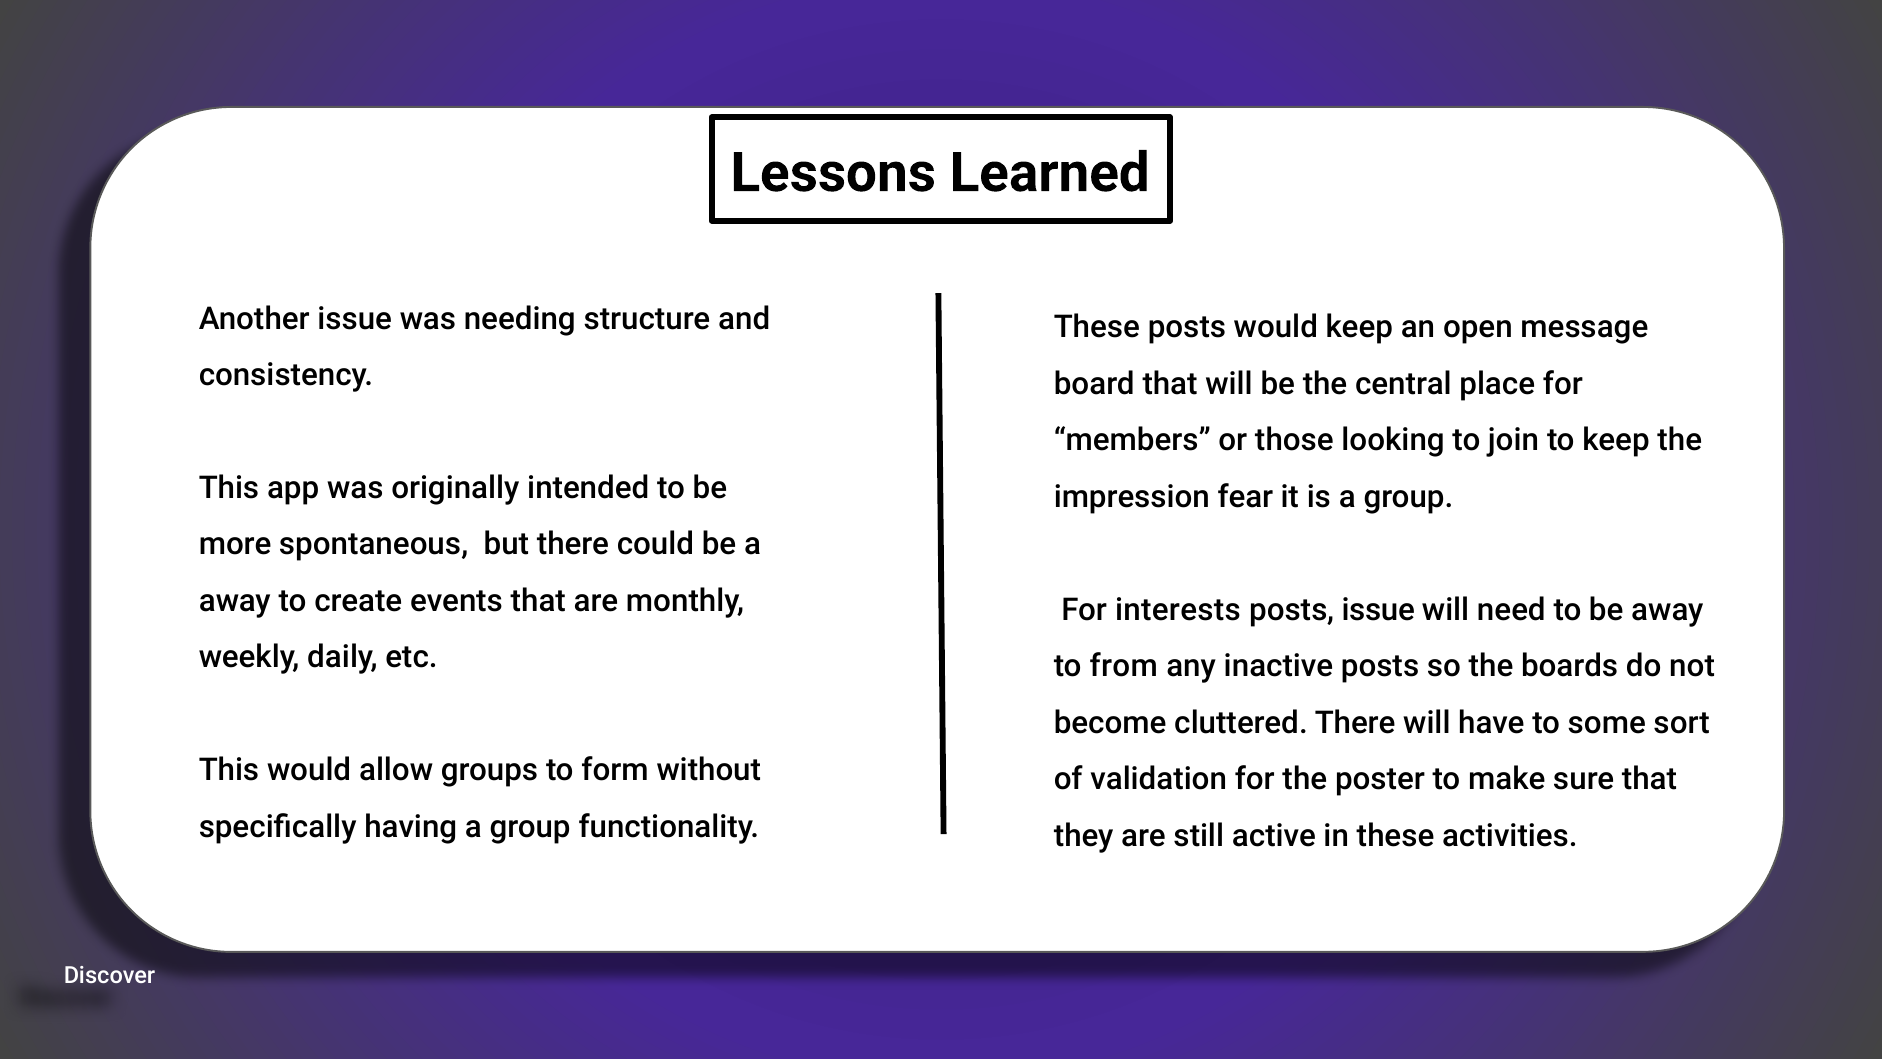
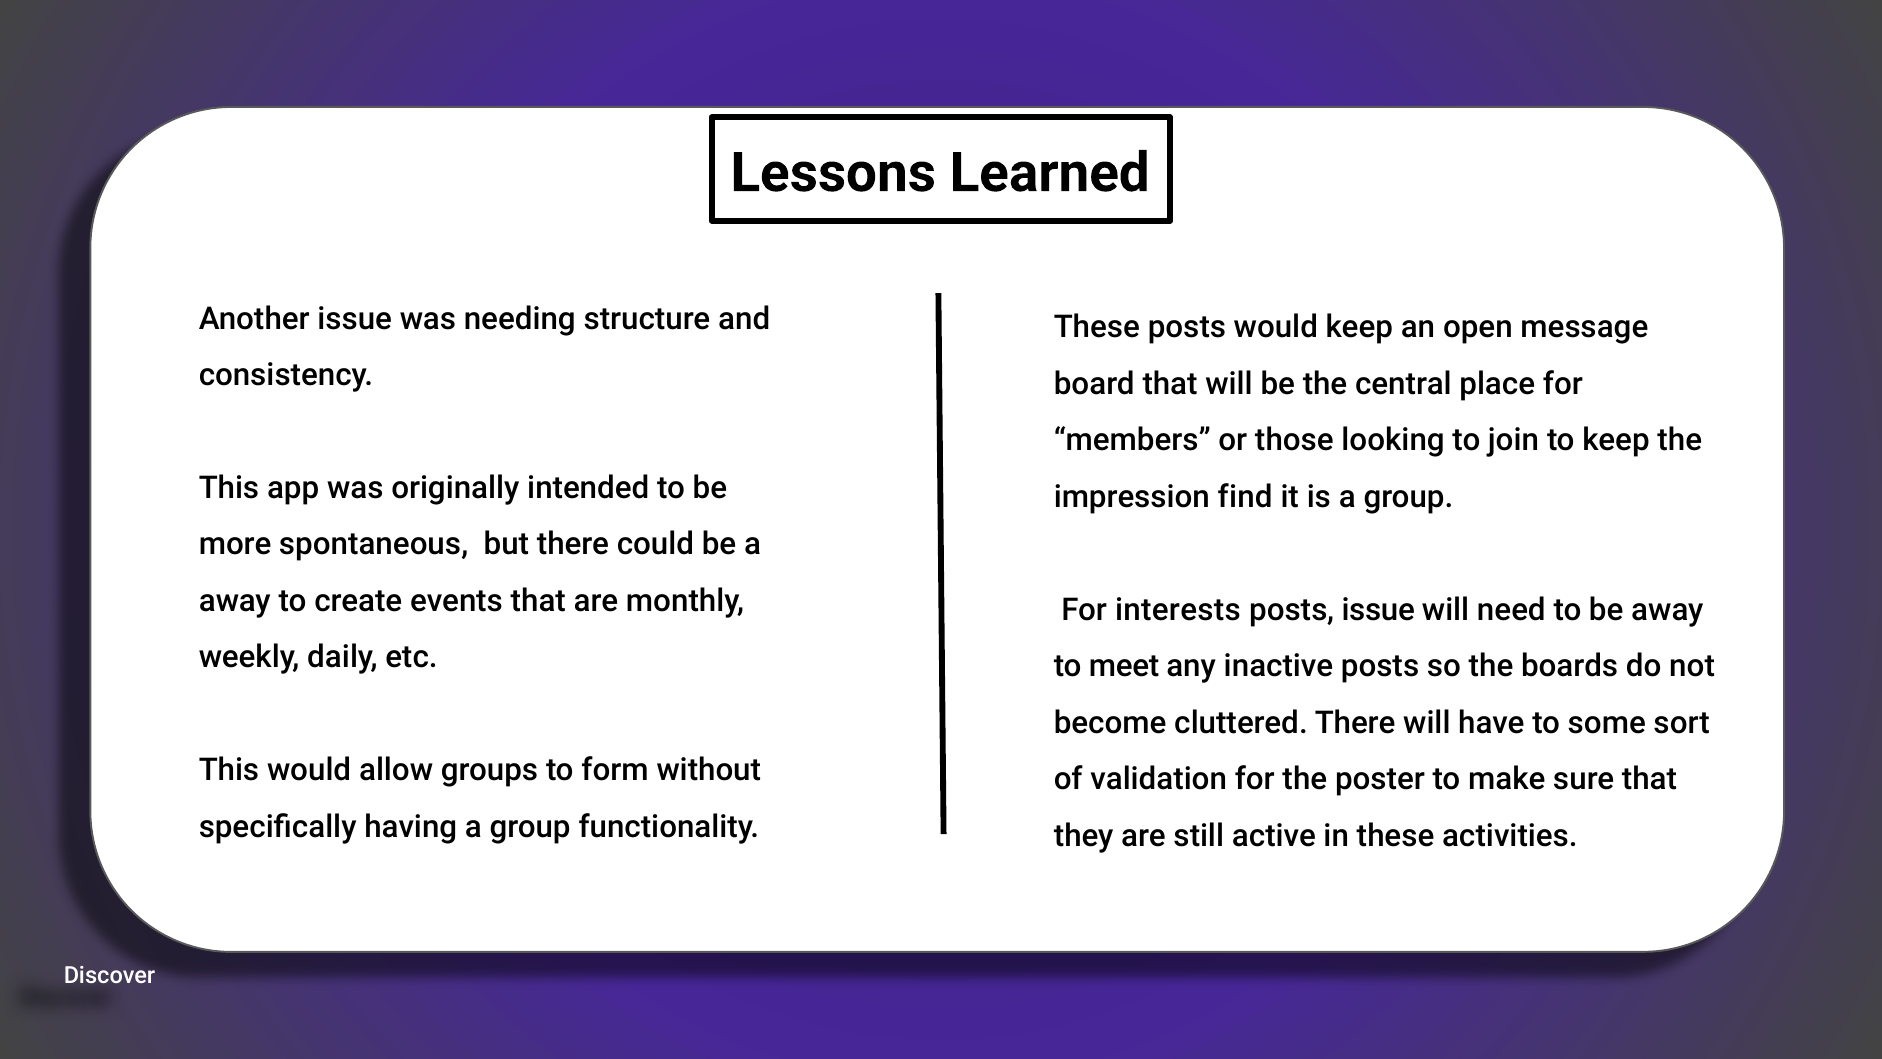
fear: fear -> find (1245, 497)
from: from -> meet (1124, 666)
